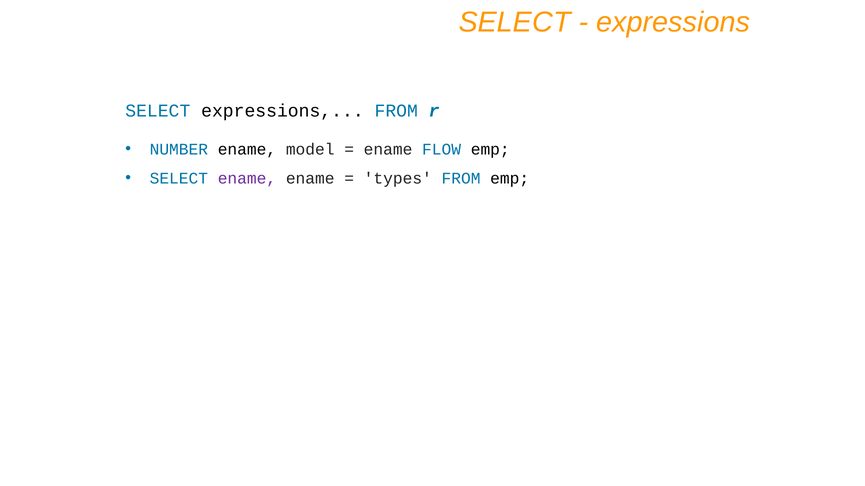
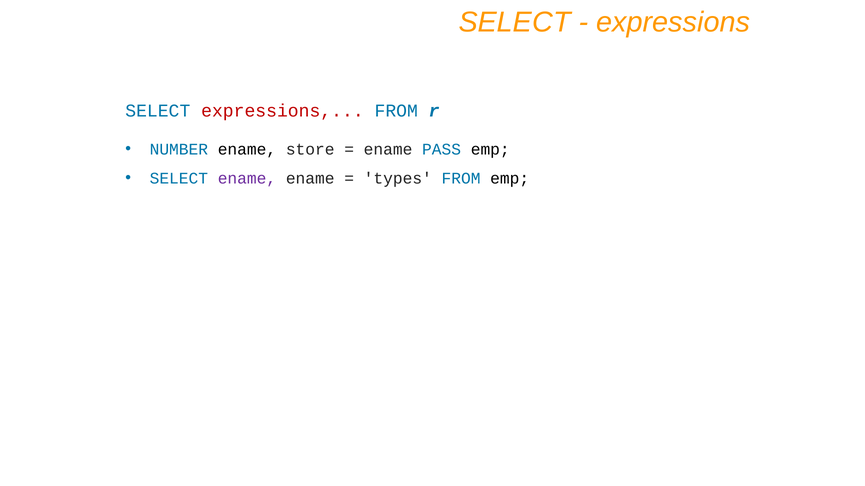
expressions colour: black -> red (282, 111)
model: model -> store (310, 149)
FLOW: FLOW -> PASS (442, 149)
